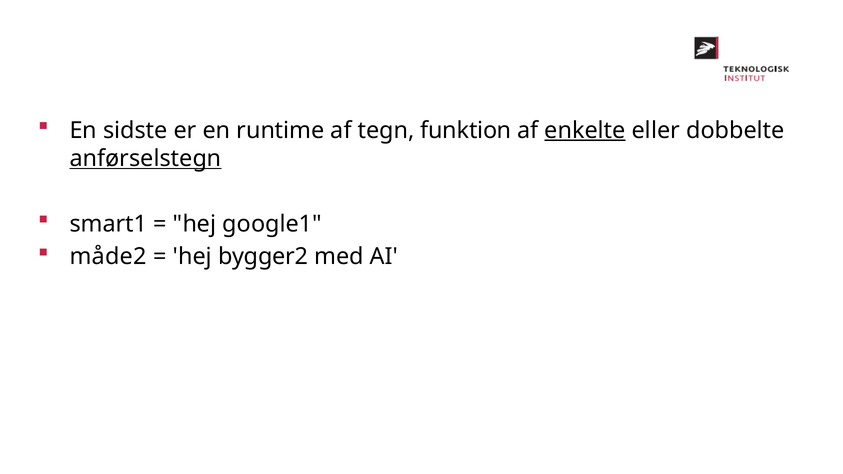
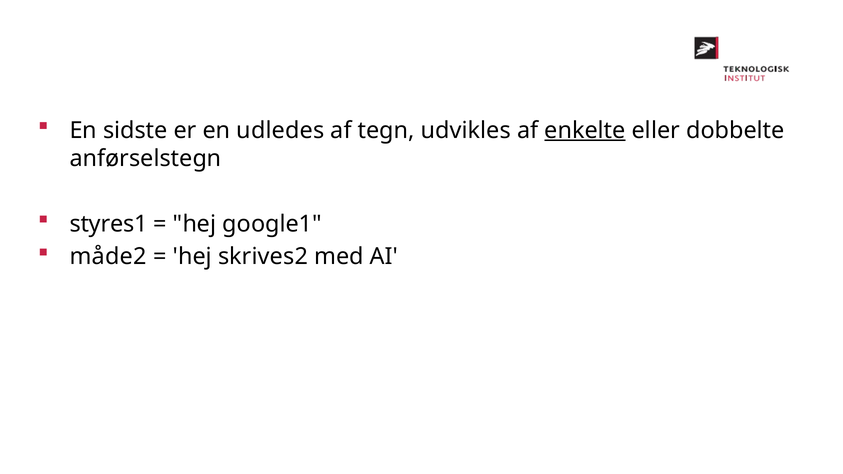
runtime: runtime -> udledes (280, 130)
funktion: funktion -> udvikles (466, 130)
anførselstegn underline: present -> none (145, 158)
smart1: smart1 -> styres1 (109, 224)
bygger2: bygger2 -> skrives2 (263, 257)
